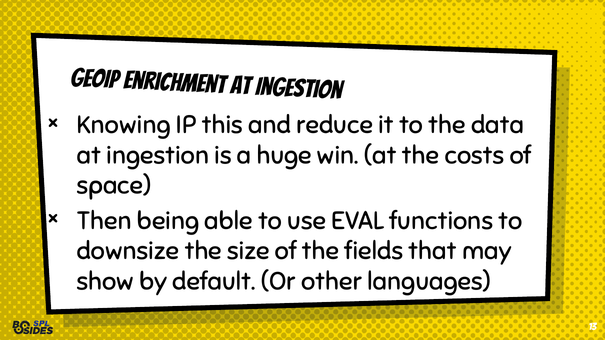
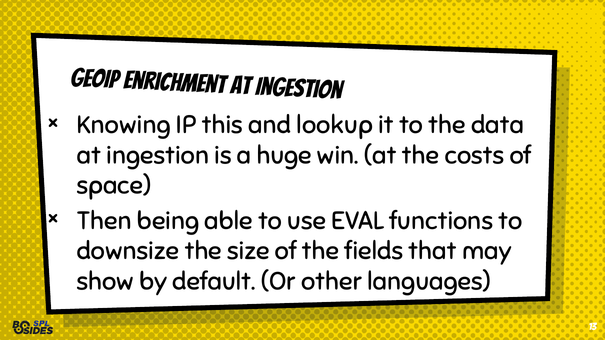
reduce: reduce -> lookup (335, 125)
